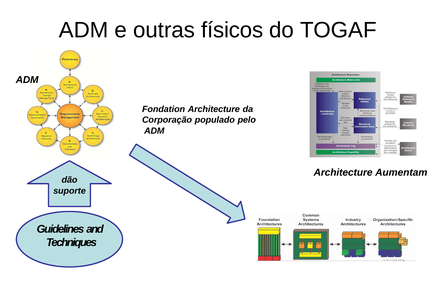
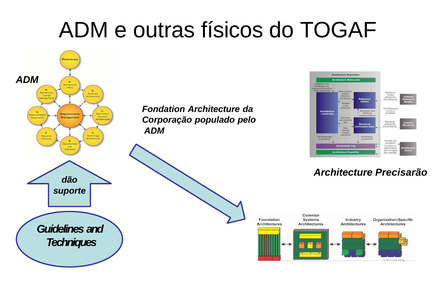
Aumentam: Aumentam -> Precisarão (401, 172)
